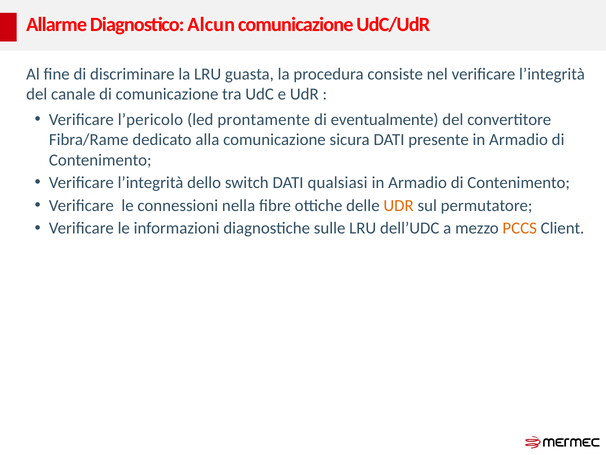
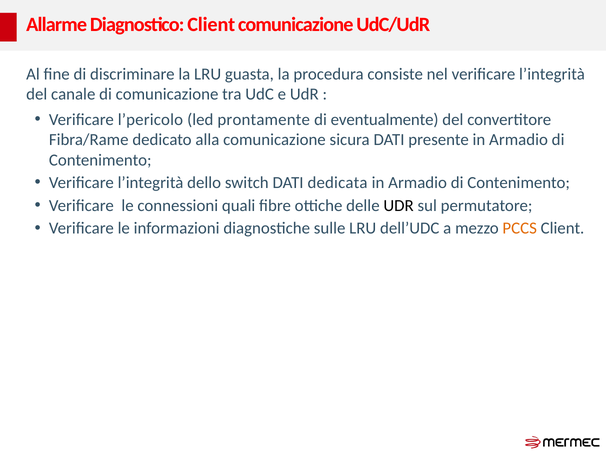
Diagnostico Alcun: Alcun -> Client (211, 24)
qualsiasi: qualsiasi -> dedicata (338, 183)
nella: nella -> quali (239, 205)
UDR colour: orange -> black (399, 205)
